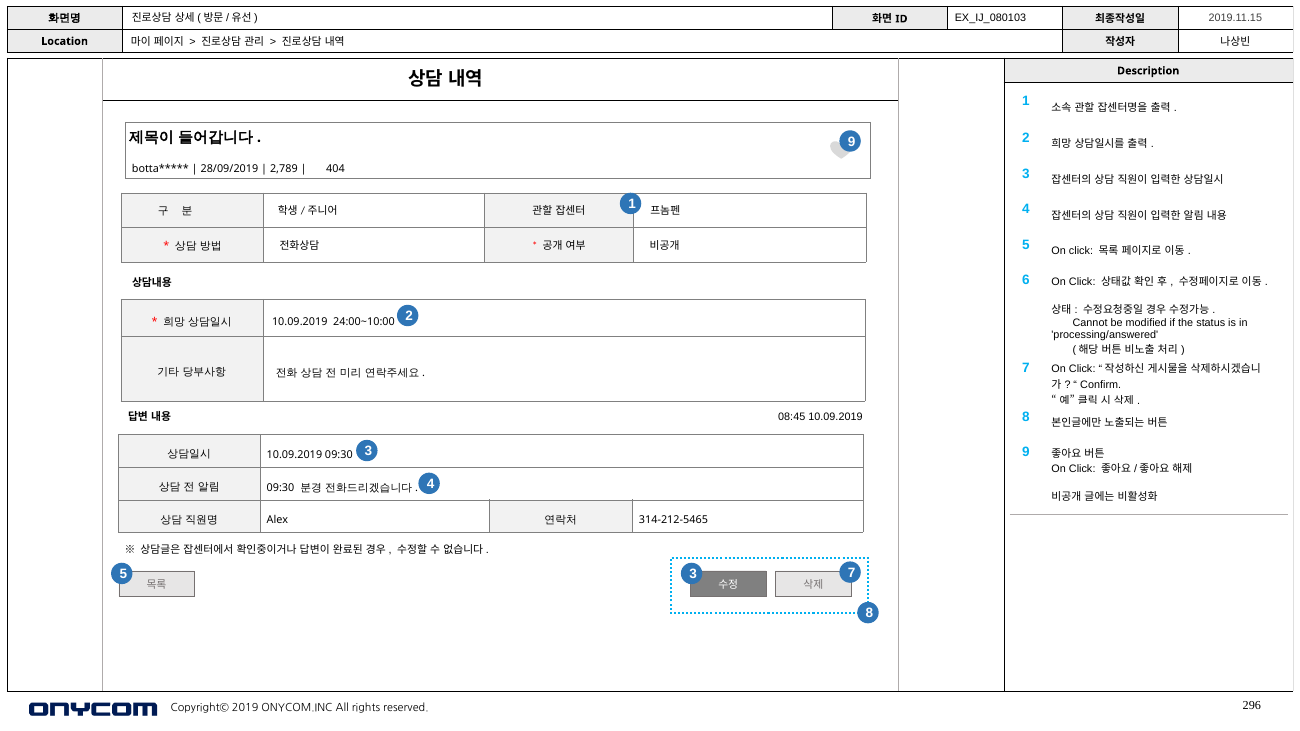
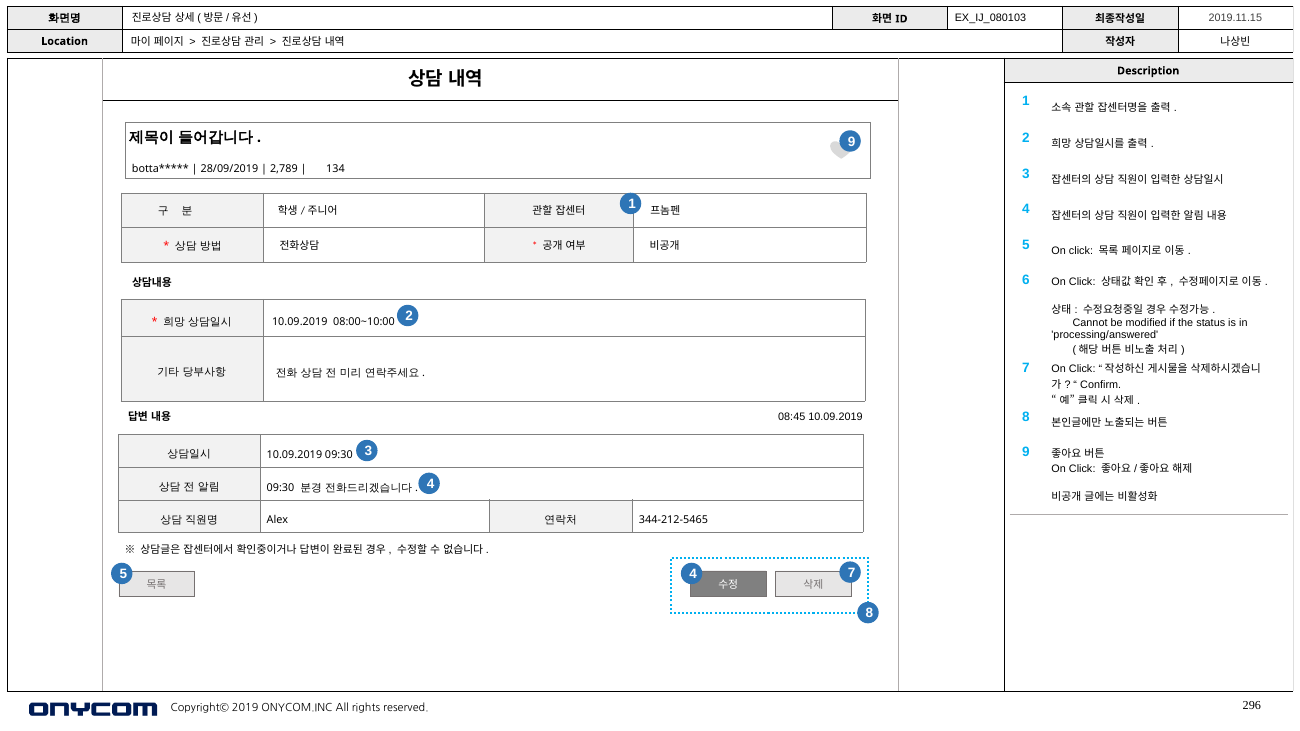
404: 404 -> 134 (335, 169)
24:00~10:00: 24:00~10:00 -> 08:00~10:00 (364, 322)
314-212-5465: 314-212-5465 -> 344-212-5465 (673, 521)
5 3: 3 -> 4 (693, 575)
